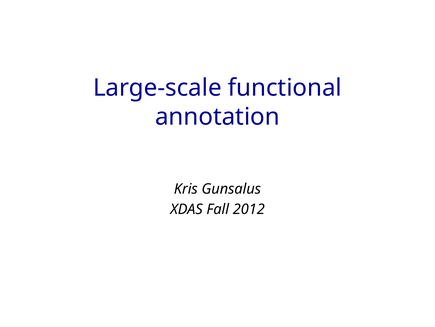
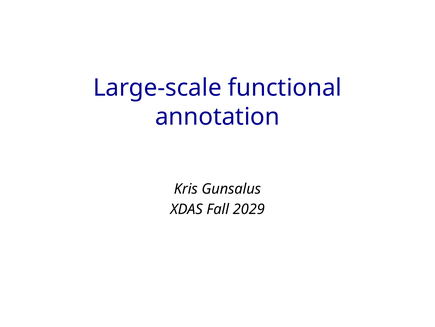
2012: 2012 -> 2029 (249, 209)
